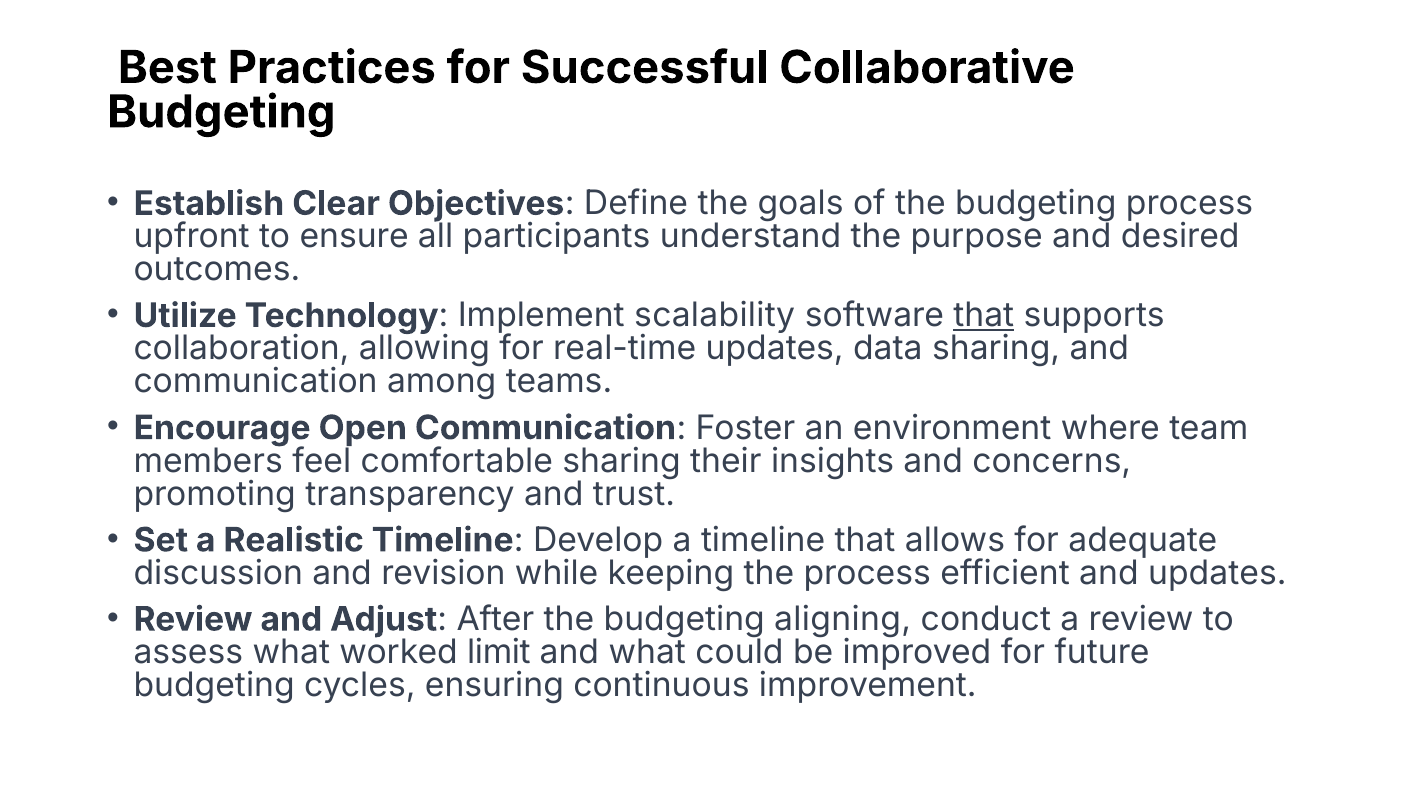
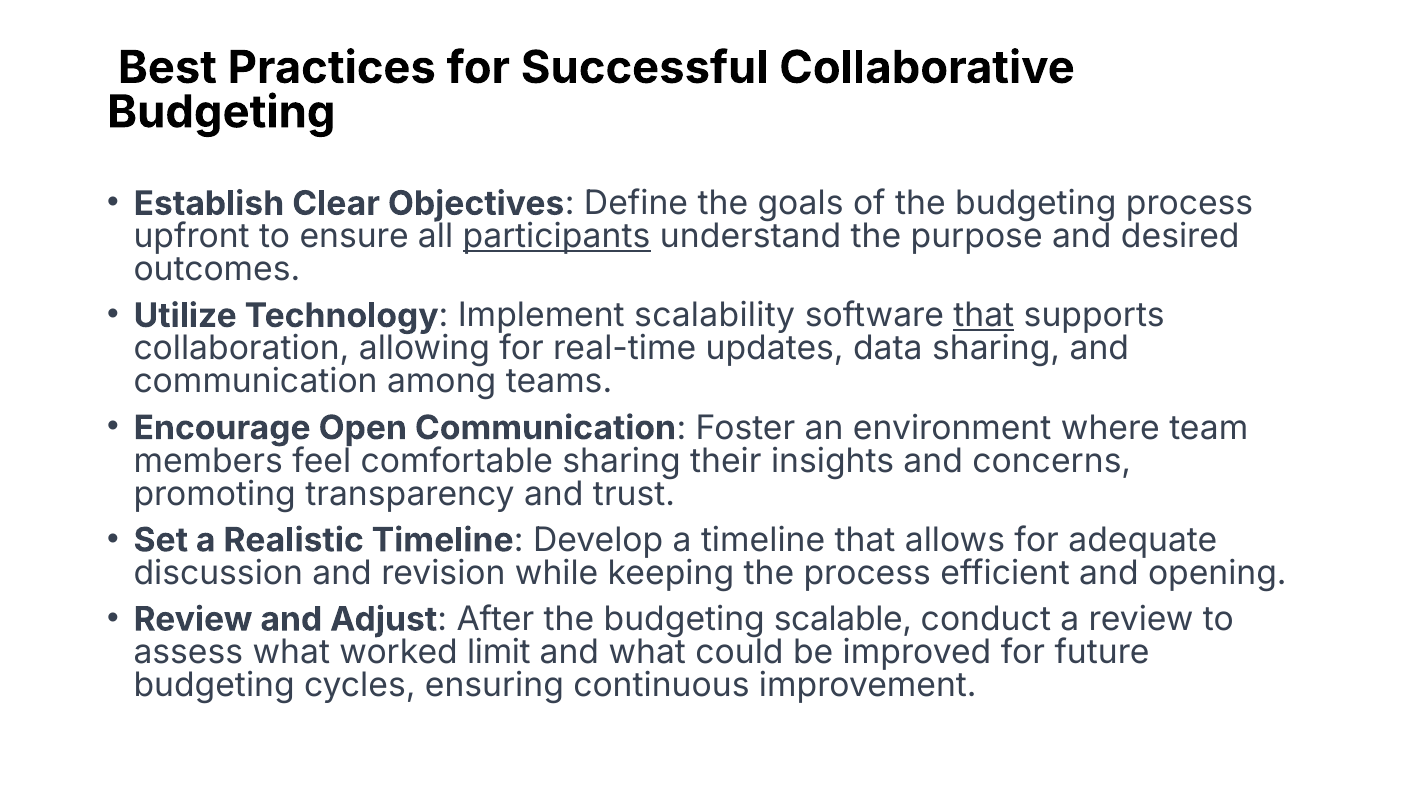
participants underline: none -> present (557, 237)
and updates: updates -> opening (1217, 573)
aligning: aligning -> scalable (843, 619)
